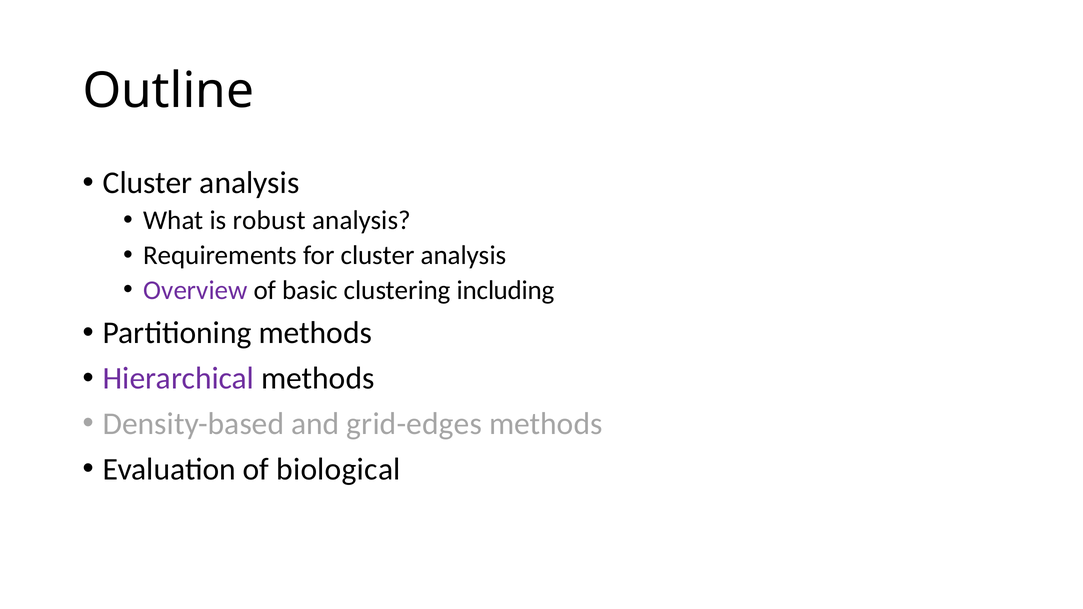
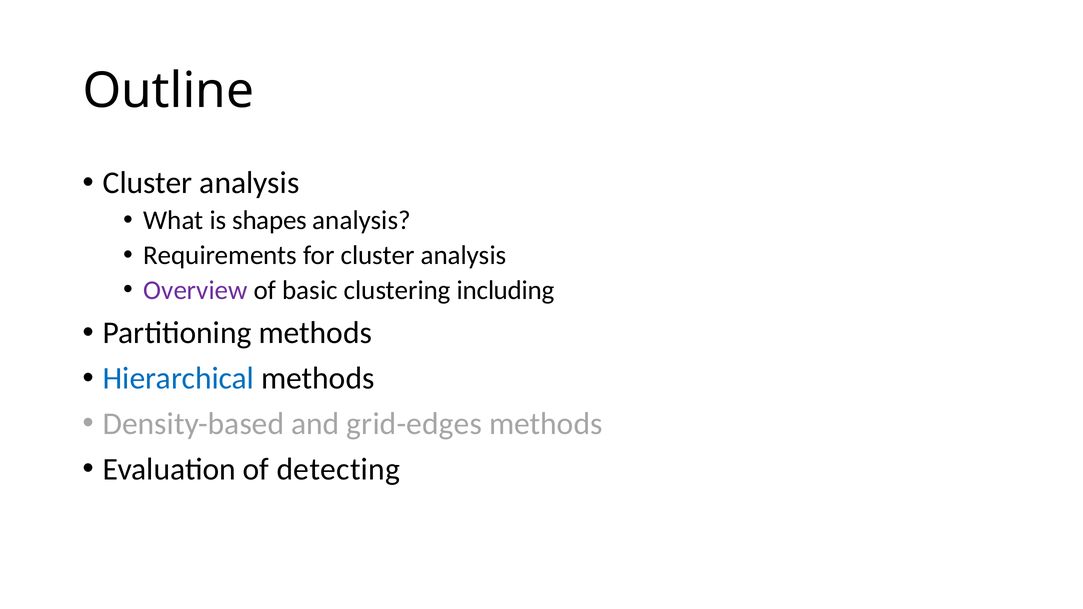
robust: robust -> shapes (270, 220)
Hierarchical colour: purple -> blue (178, 378)
biological: biological -> detecting (338, 469)
